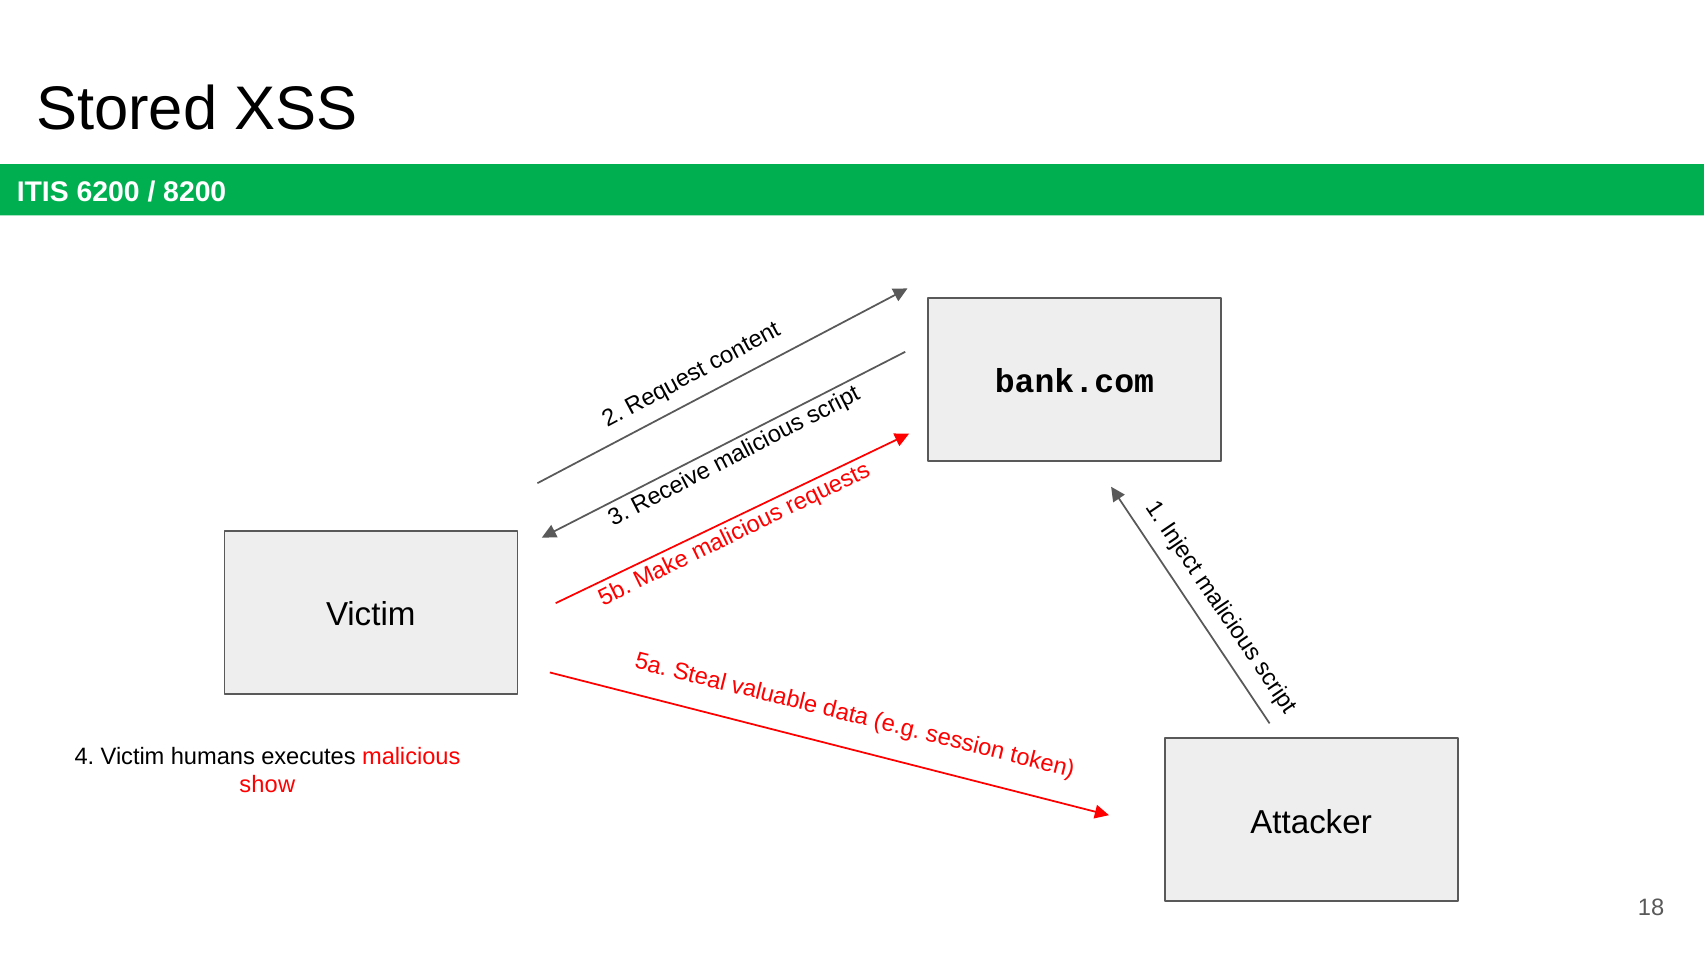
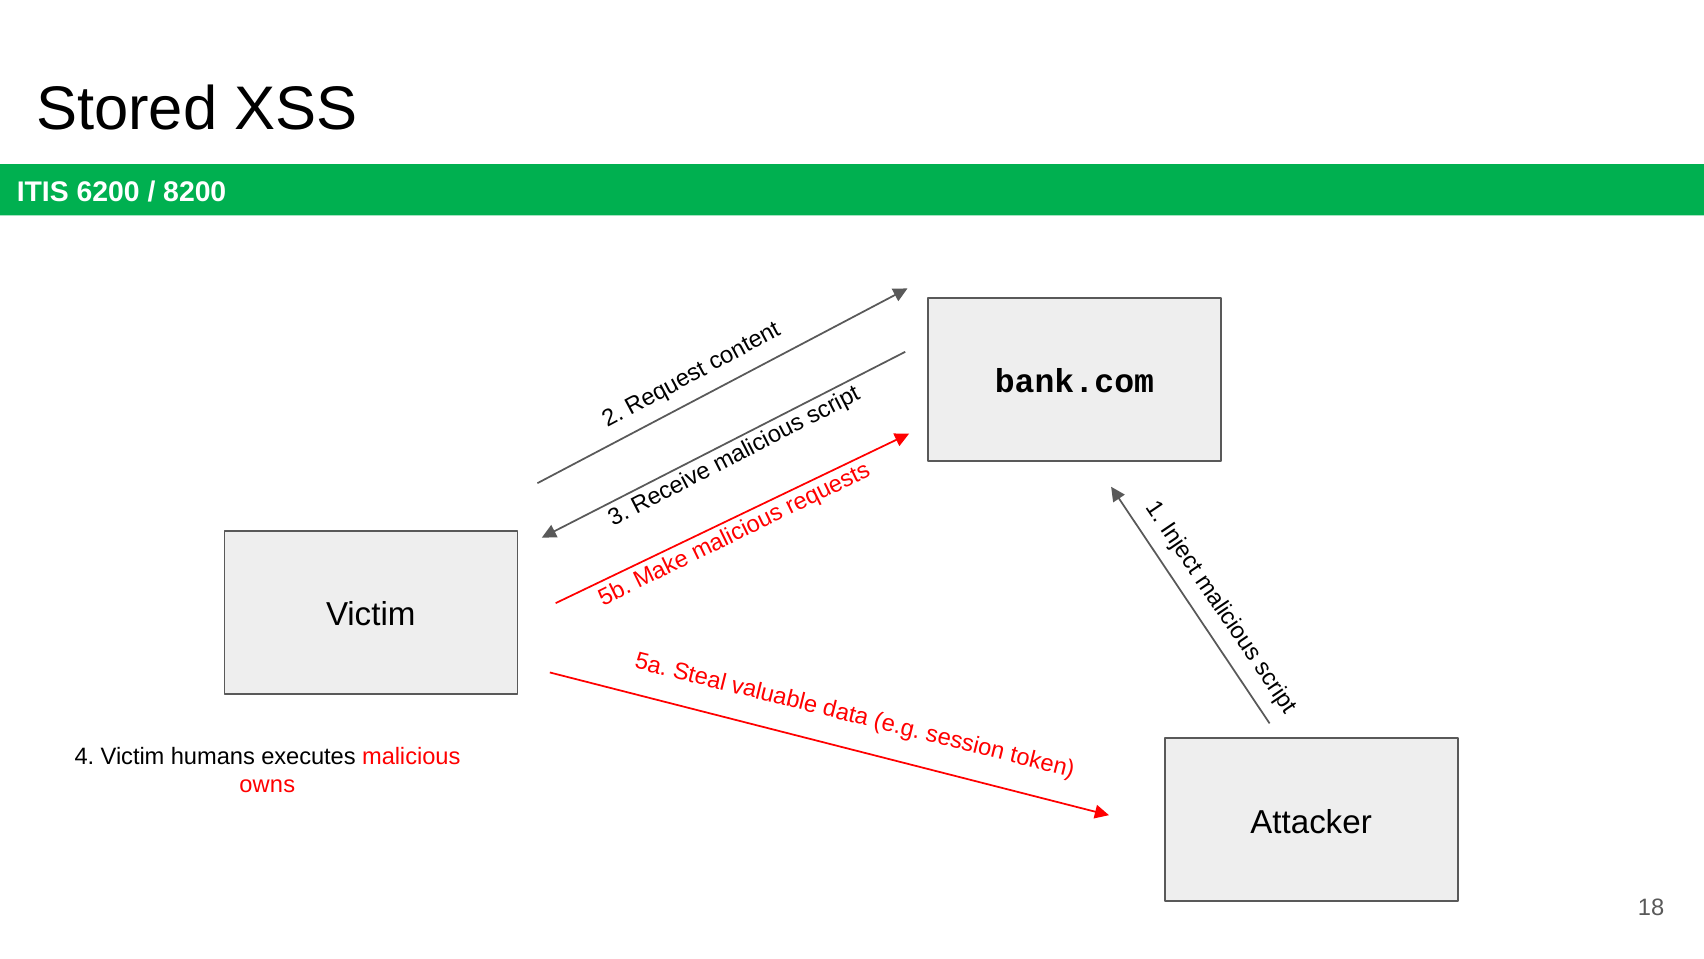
show: show -> owns (267, 784)
